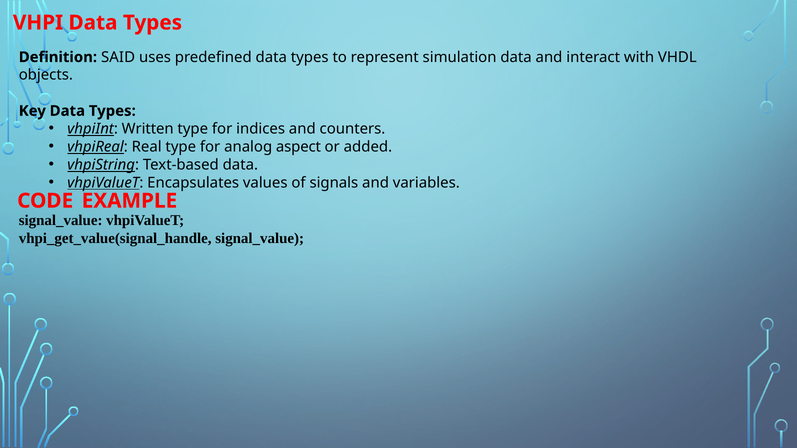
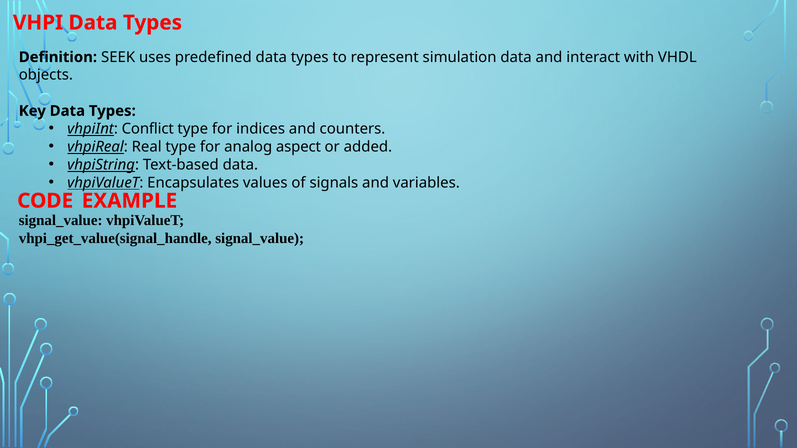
SAID: SAID -> SEEK (118, 57)
Written: Written -> Conflict (148, 129)
